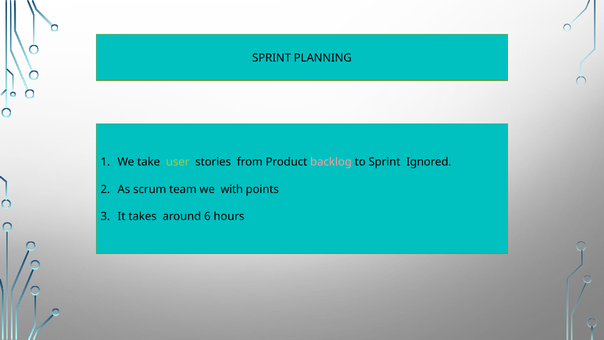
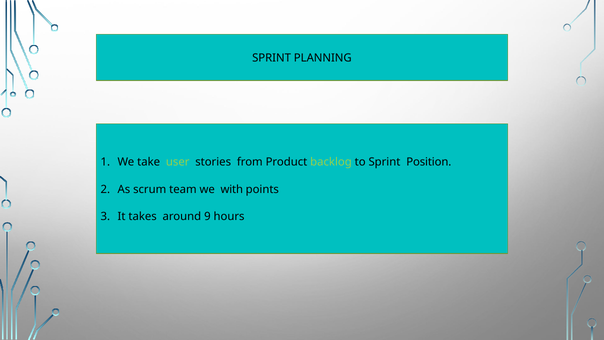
backlog colour: pink -> light green (331, 162)
Ignored: Ignored -> Position (429, 162)
6: 6 -> 9 (207, 216)
